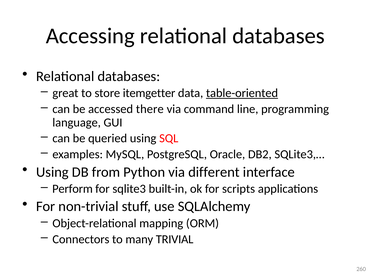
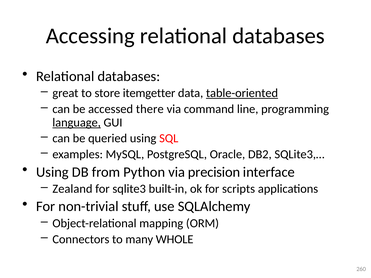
language underline: none -> present (77, 123)
different: different -> precision (214, 172)
Perform: Perform -> Zealand (72, 189)
TRIVIAL: TRIVIAL -> WHOLE (175, 239)
